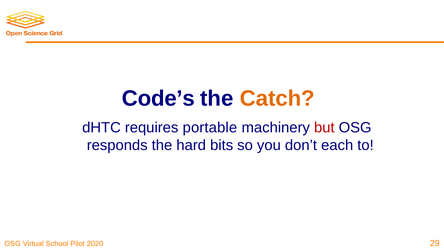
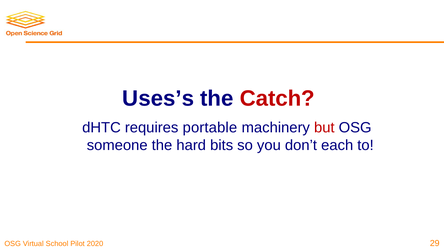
Code’s: Code’s -> Uses’s (158, 98)
Catch colour: orange -> red (277, 98)
responds: responds -> someone (117, 145)
